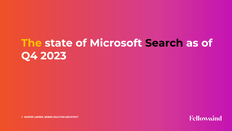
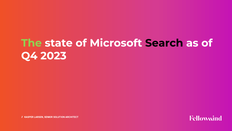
The colour: yellow -> light green (31, 43)
